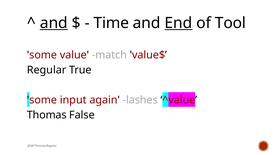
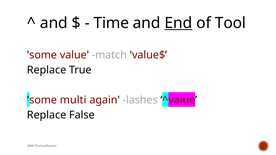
and underline: present -> none (54, 23)
Regular: Regular -> Replace (47, 70)
input: input -> multi (73, 100)
Thomas: Thomas -> Replace (47, 115)
